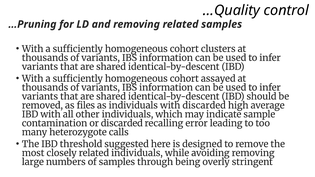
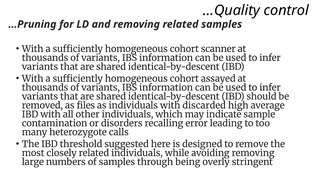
clusters: clusters -> scanner (218, 49)
or discarded: discarded -> disorders (122, 123)
